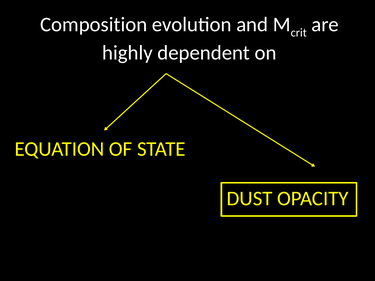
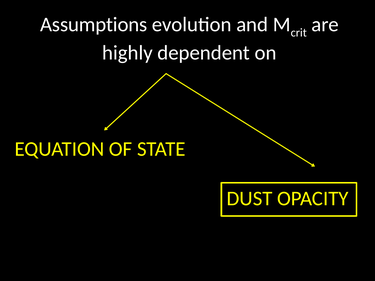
Composition: Composition -> Assumptions (94, 25)
